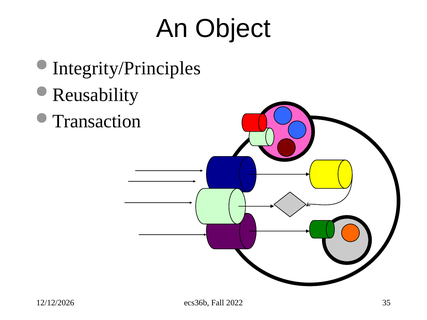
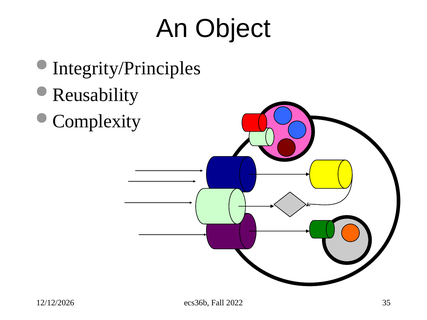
Transaction: Transaction -> Complexity (97, 121)
